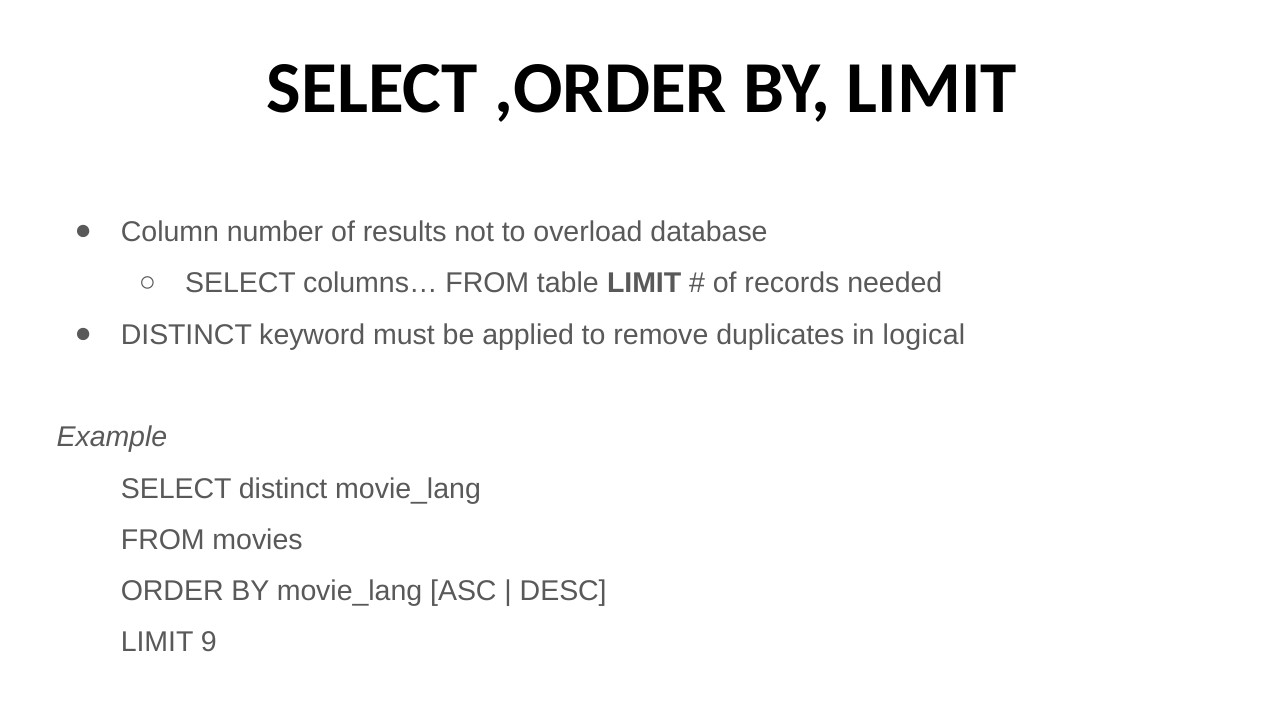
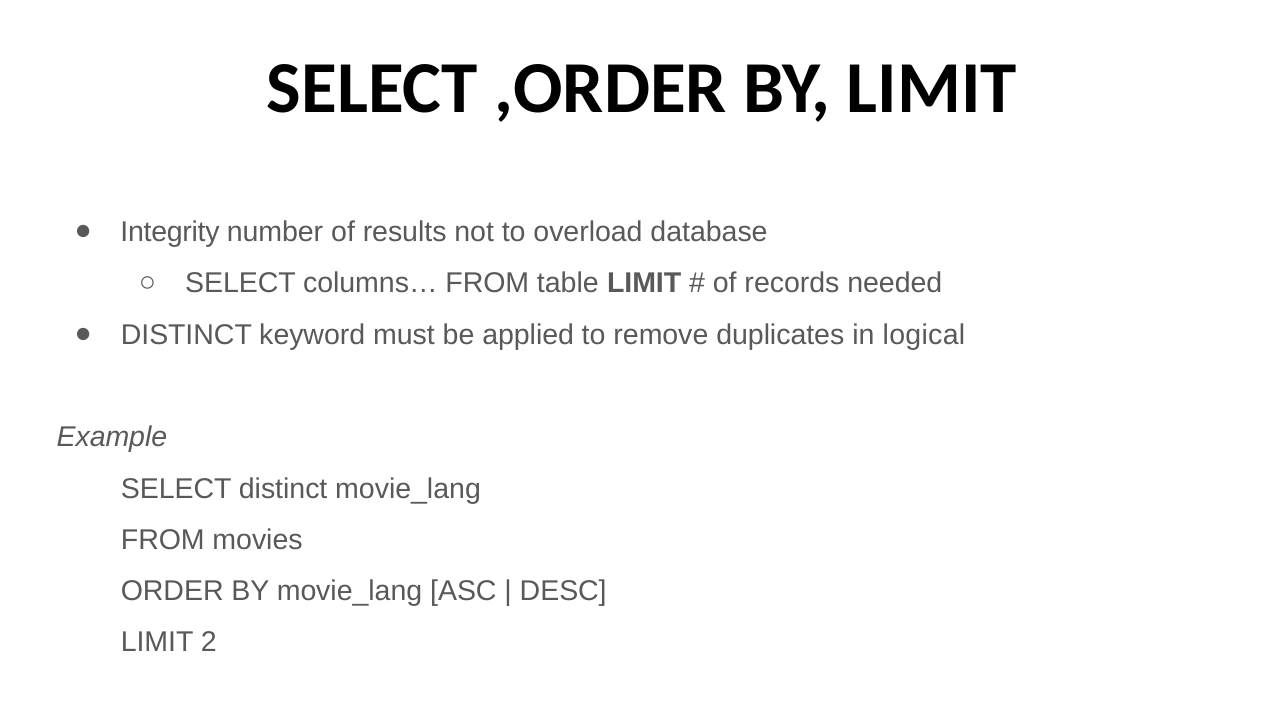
Column: Column -> Integrity (170, 232)
9: 9 -> 2 (209, 642)
